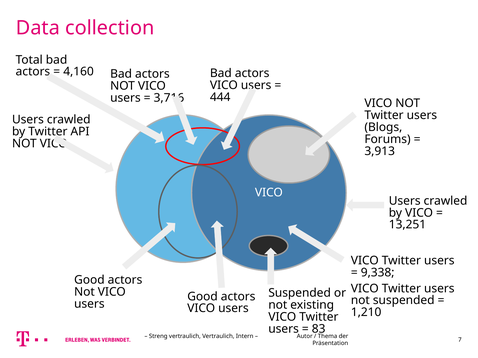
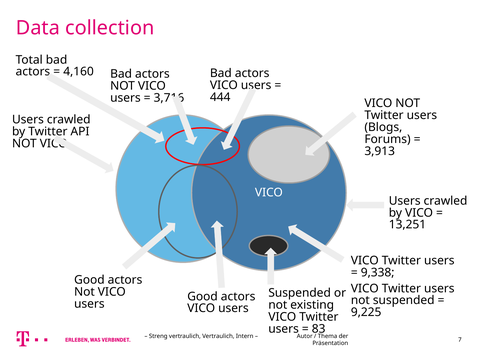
1,210: 1,210 -> 9,225 (366, 313)
